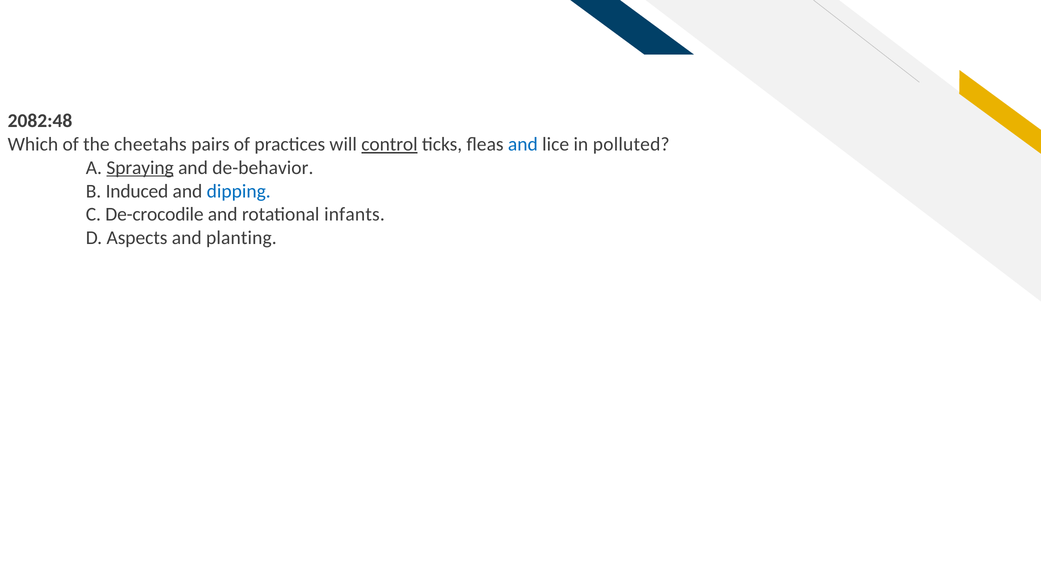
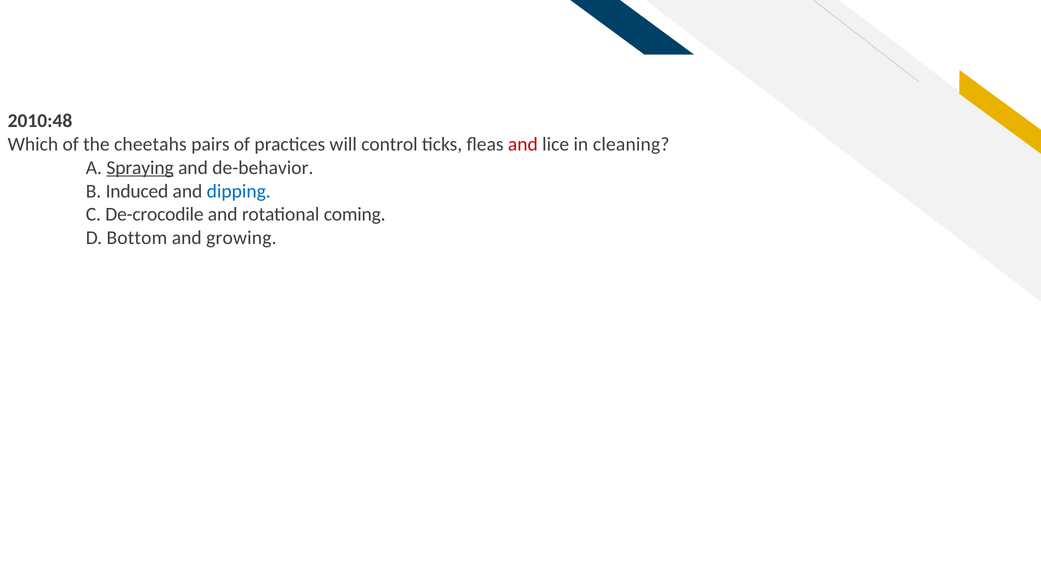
2082:48: 2082:48 -> 2010:48 (40, 121)
control underline: present -> none (389, 144)
and colour: blue -> red (523, 144)
polluted: polluted -> cleaning (631, 144)
infants: infants -> coming (355, 215)
Aspects: Aspects -> Bottom (137, 238)
planting: planting -> growing (241, 238)
